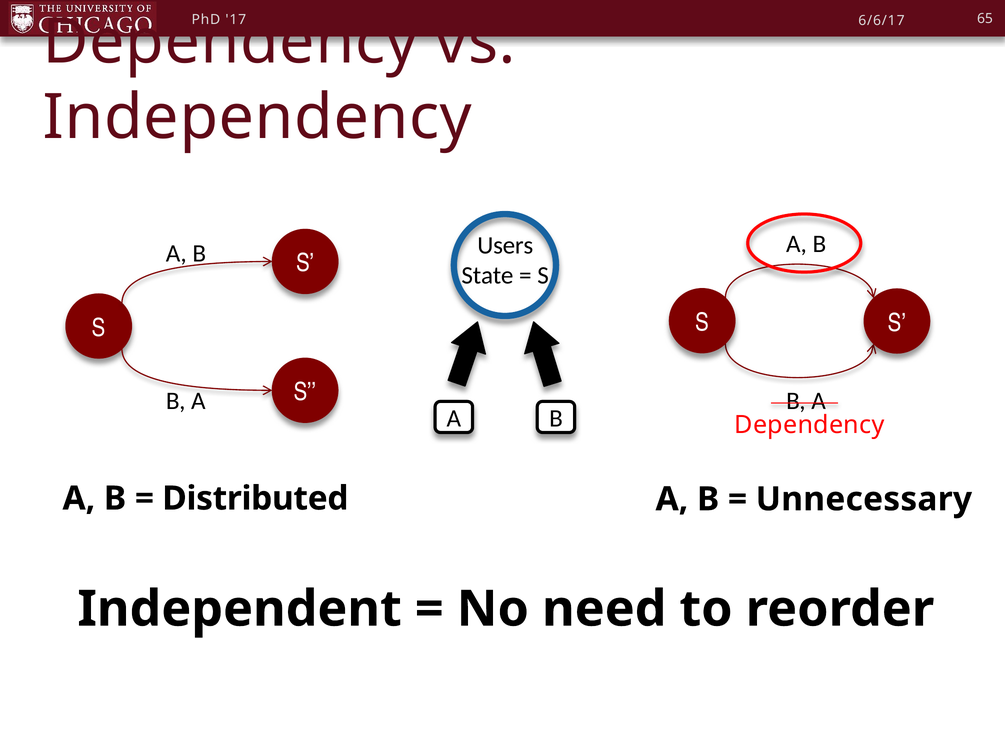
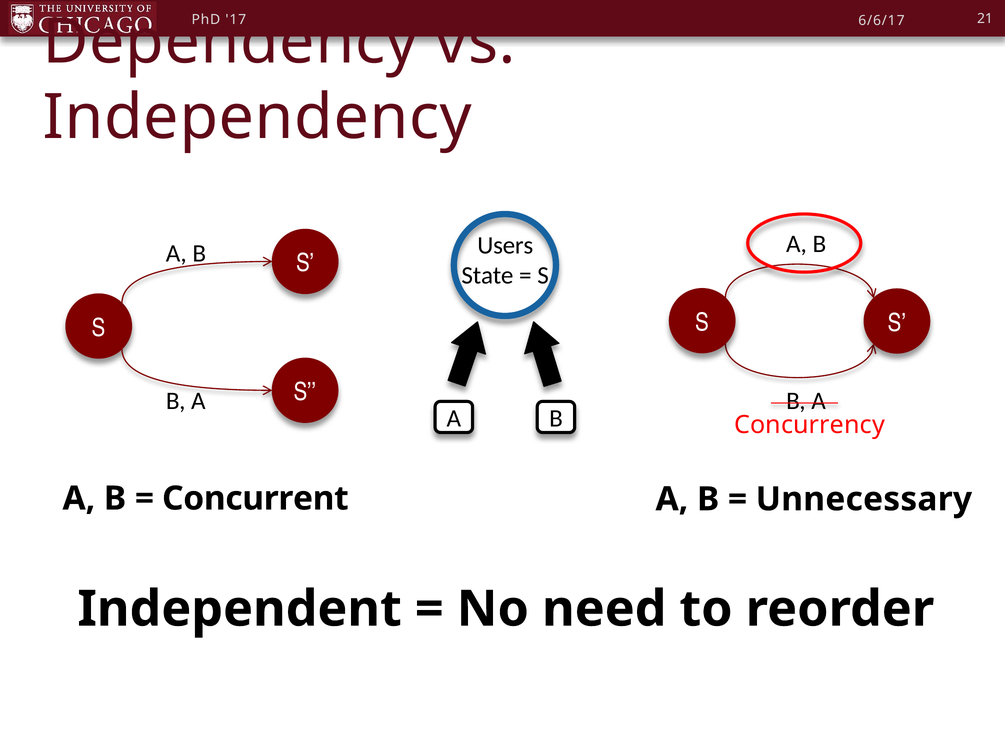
65: 65 -> 21 (985, 19)
Dependency: Dependency -> Concurrency (809, 425)
Distributed: Distributed -> Concurrent (255, 498)
